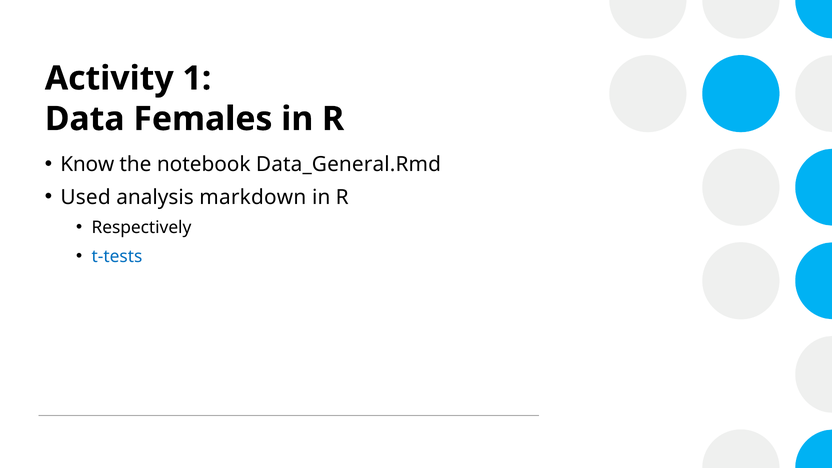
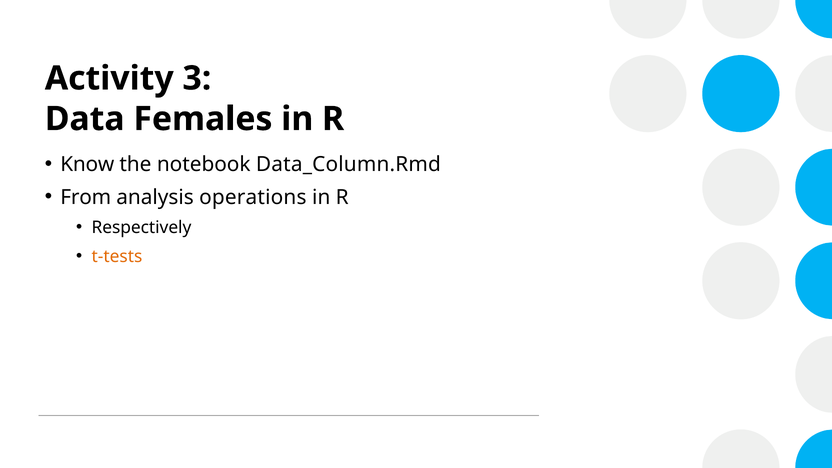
1: 1 -> 3 (197, 78)
Data_General.Rmd: Data_General.Rmd -> Data_Column.Rmd (348, 164)
Used: Used -> From (86, 197)
markdown: markdown -> operations (253, 197)
t-tests colour: blue -> orange (117, 256)
